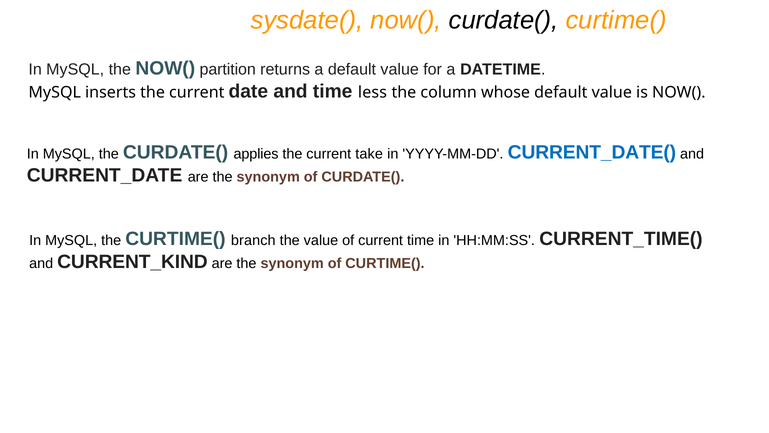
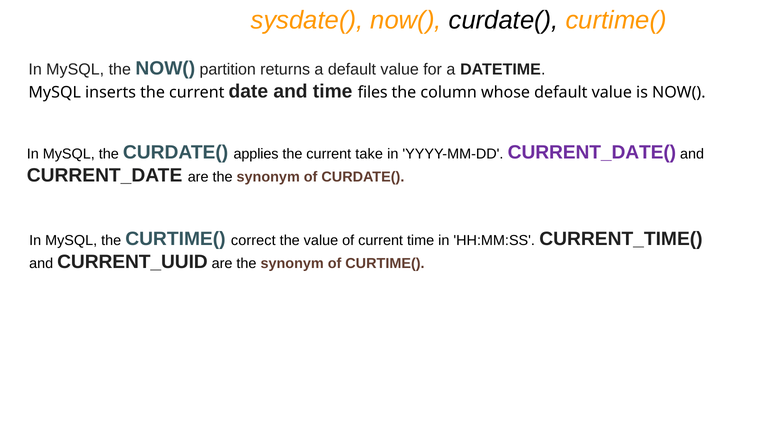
less: less -> files (373, 92)
CURRENT_DATE( colour: blue -> purple (592, 152)
branch: branch -> correct (253, 240)
CURRENT_KIND: CURRENT_KIND -> CURRENT_UUID (132, 262)
